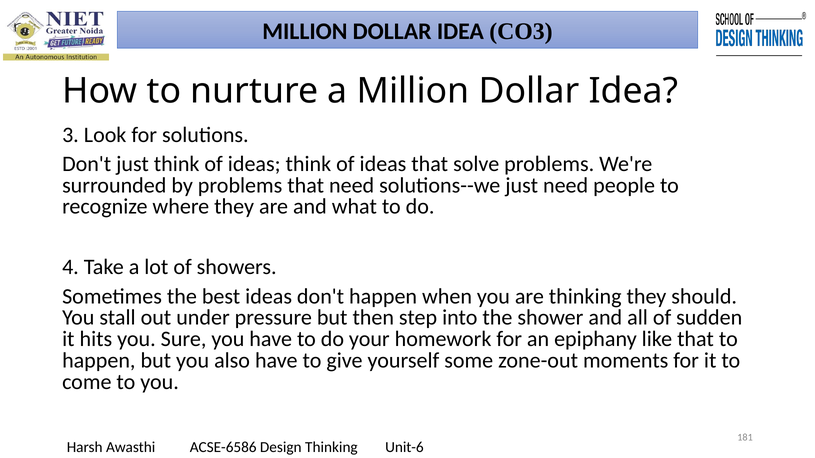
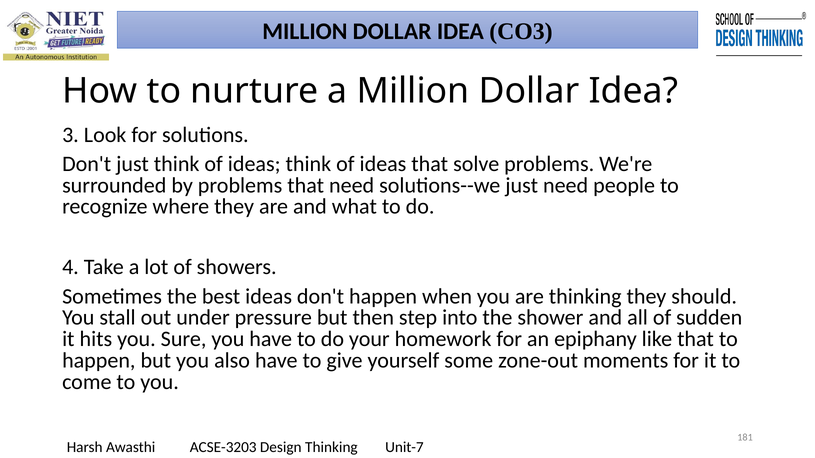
ACSE-6586: ACSE-6586 -> ACSE-3203 (223, 448)
Unit-6: Unit-6 -> Unit-7 (404, 448)
